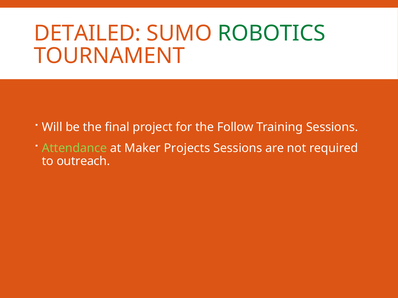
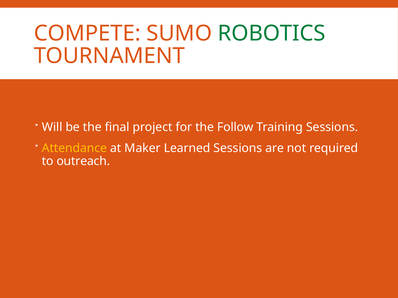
DETAILED: DETAILED -> COMPETE (87, 33)
Attendance colour: light green -> yellow (74, 148)
Projects: Projects -> Learned (187, 148)
